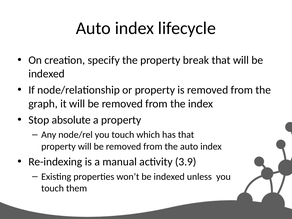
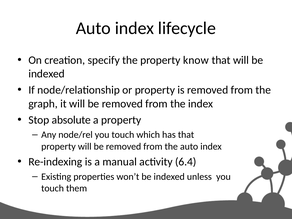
break: break -> know (196, 60)
3.9: 3.9 -> 6.4 (186, 162)
